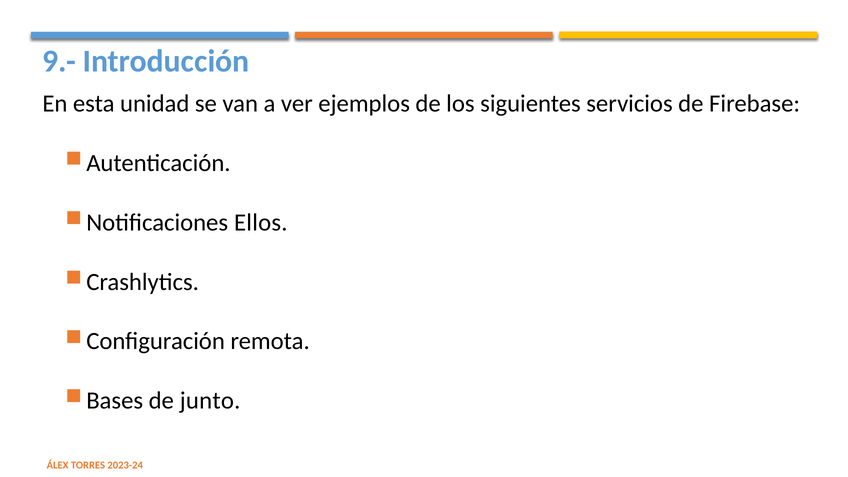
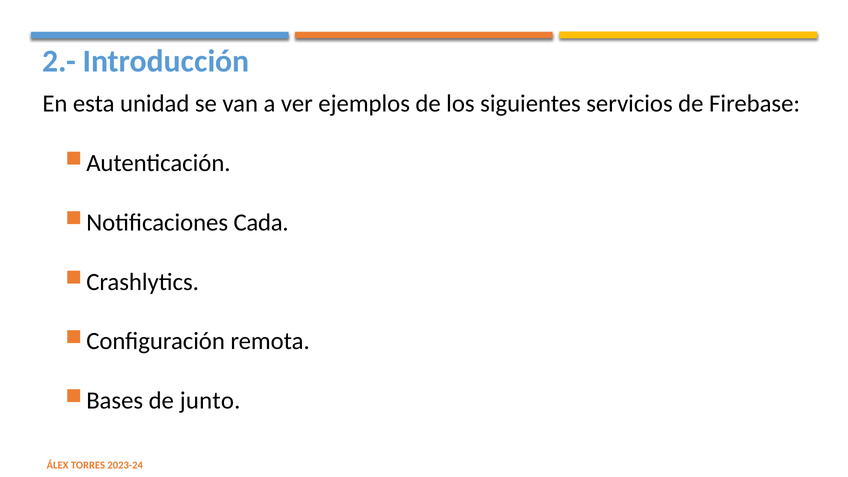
9.-: 9.- -> 2.- (59, 61)
Ellos: Ellos -> Cada (261, 223)
